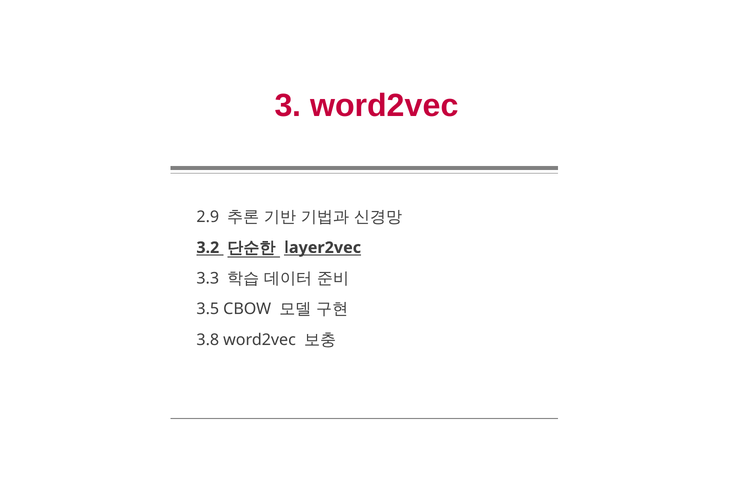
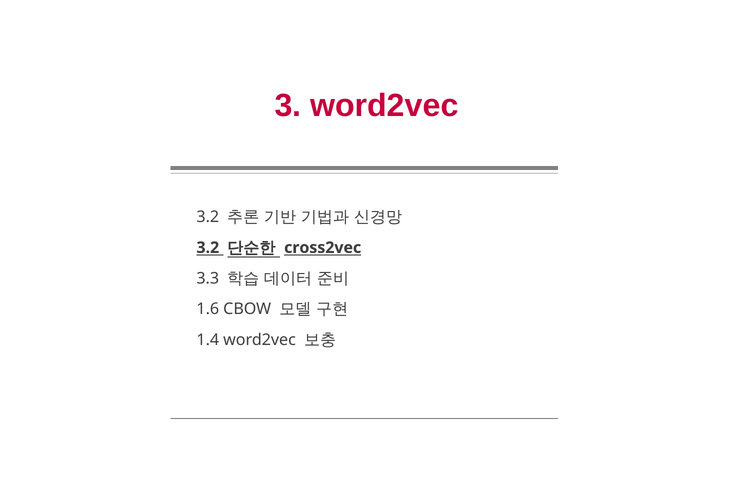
2.9: 2.9 -> 3.2 (208, 217)
layer2vec: layer2vec -> cross2vec (323, 248)
3.5: 3.5 -> 1.6 (208, 309)
3.8: 3.8 -> 1.4 (208, 340)
